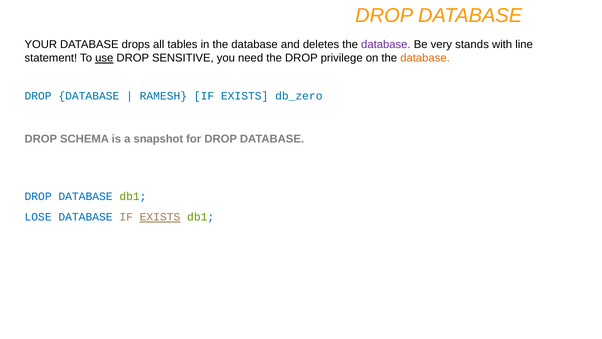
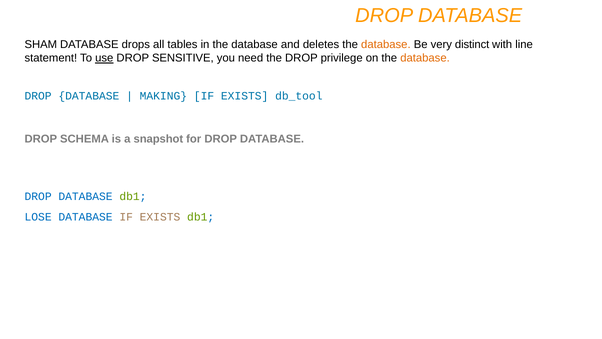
YOUR: YOUR -> SHAM (41, 44)
database colour: purple -> orange (386, 44)
stands: stands -> distinct (472, 44)
RAMESH: RAMESH -> MAKING (163, 96)
db_zero: db_zero -> db_tool (299, 96)
EXISTS underline: present -> none (160, 217)
